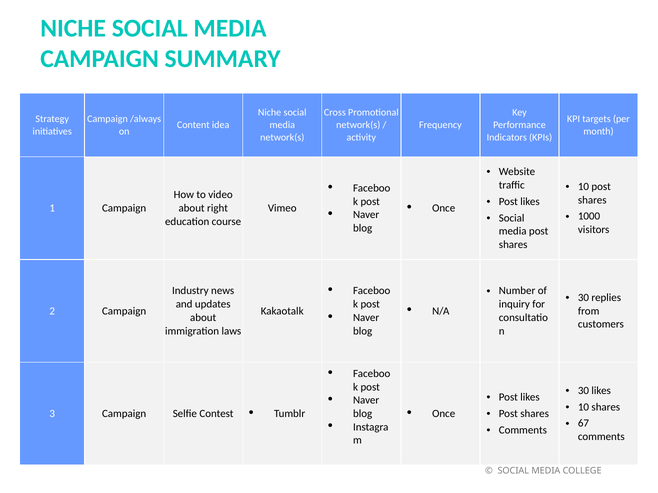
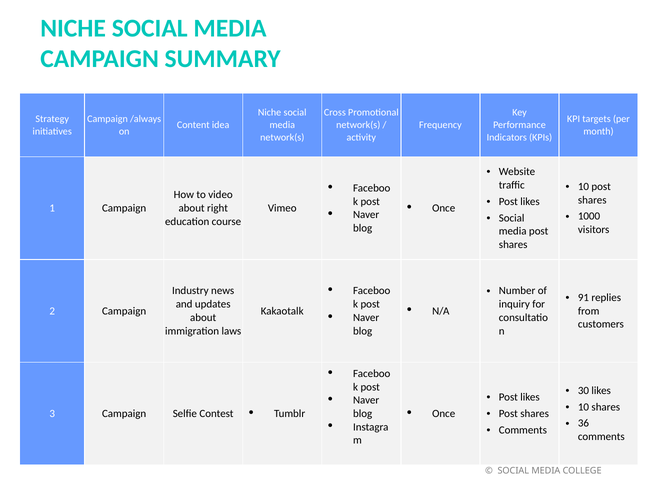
30: 30 -> 91 (583, 298)
67: 67 -> 36 (583, 424)
